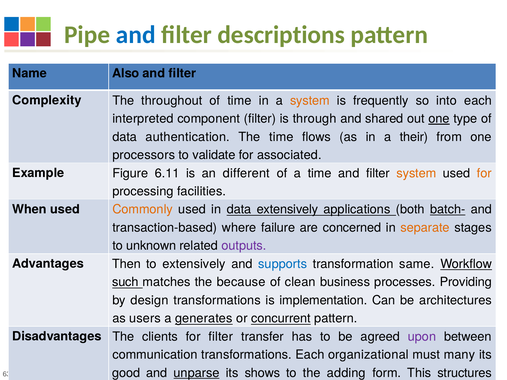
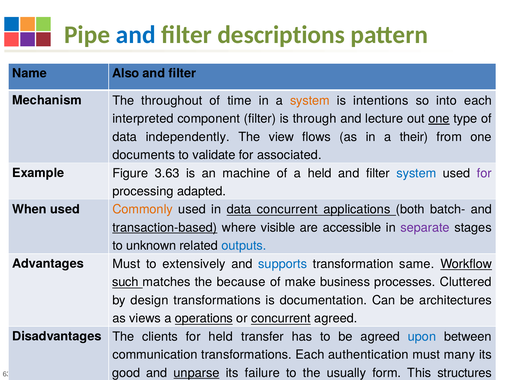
Complexity: Complexity -> Mechanism (47, 100)
frequently: frequently -> intentions (381, 101)
shared: shared -> lecture (384, 119)
authentication: authentication -> independently (188, 137)
The time: time -> view (281, 137)
processors: processors -> documents (144, 155)
6.11: 6.11 -> 3.63 (167, 173)
different: different -> machine (246, 173)
a time: time -> held (320, 173)
system colour: orange -> blue (416, 173)
for colour: orange -> purple (484, 173)
facilities: facilities -> adapted (202, 191)
data extensively: extensively -> concurrent (287, 210)
batch- underline: present -> none (448, 210)
transaction-based underline: none -> present (165, 228)
failure: failure -> visible (278, 228)
concerned: concerned -> accessible (352, 228)
separate colour: orange -> purple (425, 228)
outputs colour: purple -> blue (244, 246)
Advantages Then: Then -> Must (126, 264)
clean: clean -> make (300, 282)
Providing: Providing -> Cluttered (466, 282)
implementation: implementation -> documentation (323, 300)
users: users -> views (145, 319)
generates: generates -> operations (204, 319)
concurrent pattern: pattern -> agreed (336, 319)
for filter: filter -> held (221, 337)
upon colour: purple -> blue (422, 337)
organizational: organizational -> authentication (368, 355)
shows: shows -> failure (262, 373)
adding: adding -> usually (346, 373)
